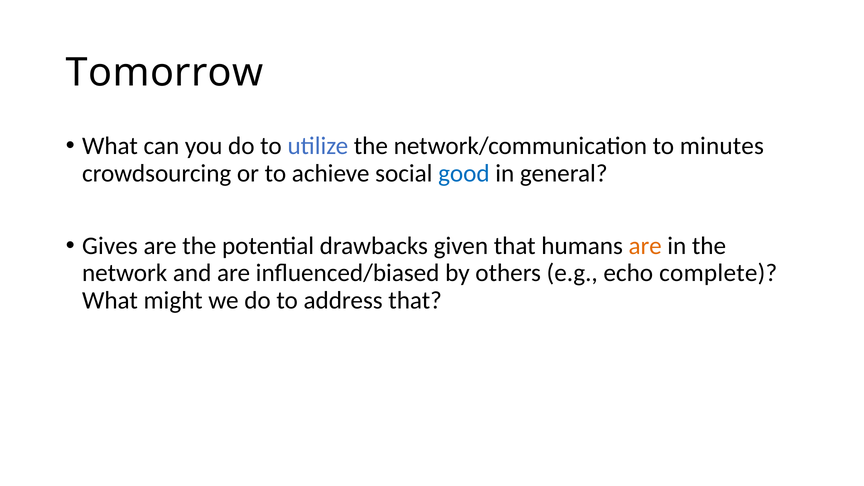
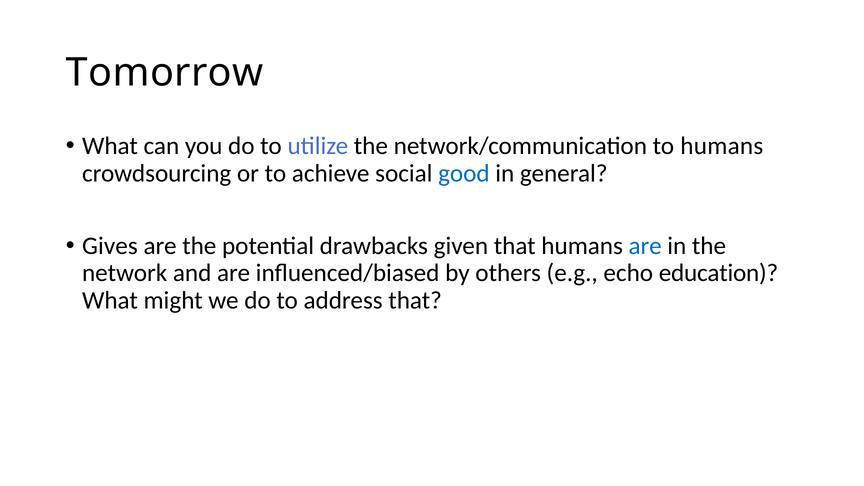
to minutes: minutes -> humans (722, 146)
are colour: orange -> blue (645, 246)
complete: complete -> education (718, 273)
